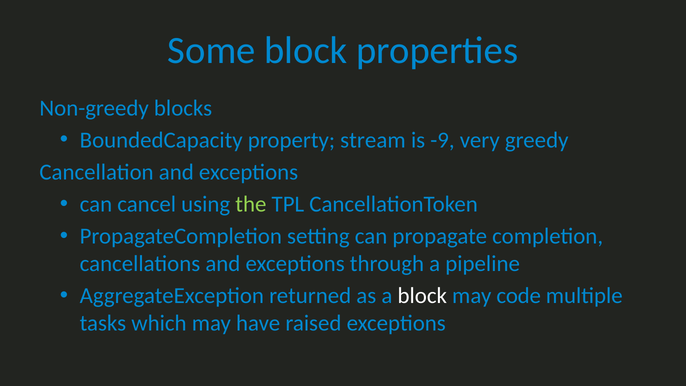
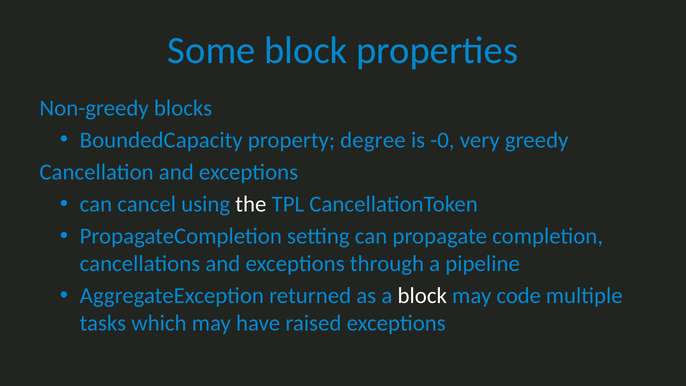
stream: stream -> degree (373, 140)
-9: -9 -> -0 (442, 140)
the colour: light green -> white (251, 204)
